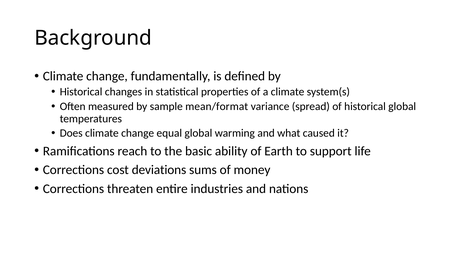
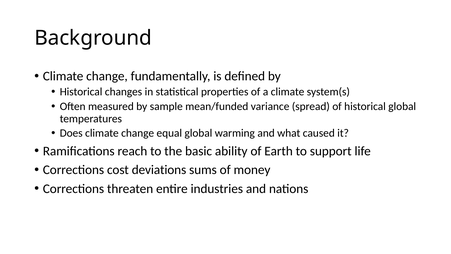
mean/format: mean/format -> mean/funded (217, 106)
